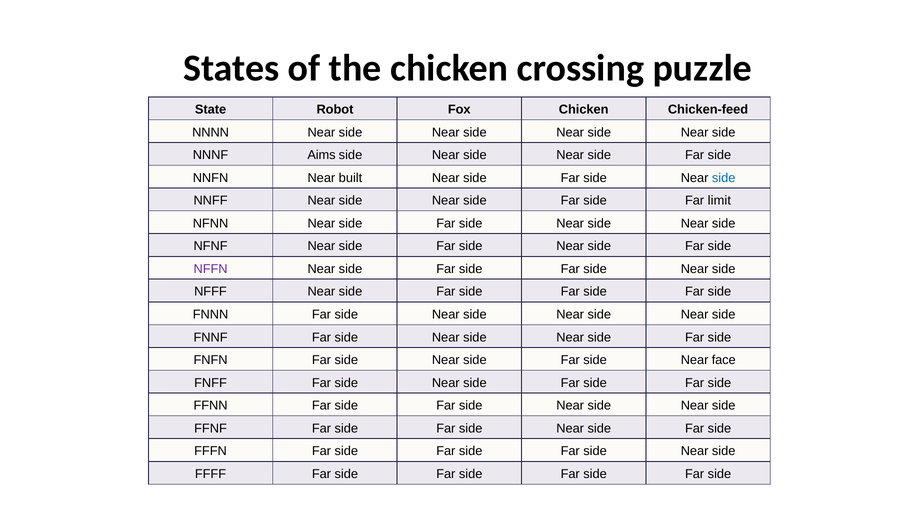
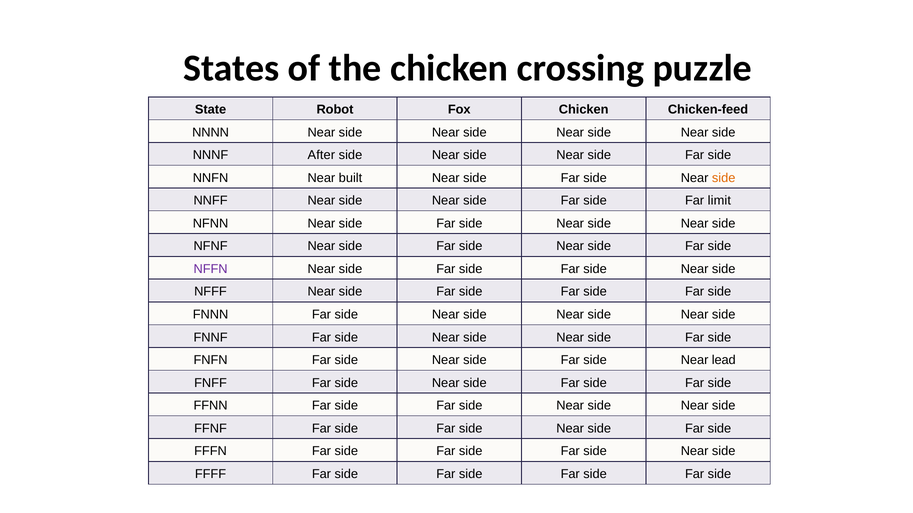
Aims: Aims -> After (321, 155)
side colour: blue -> orange (724, 178)
face: face -> lead (724, 360)
